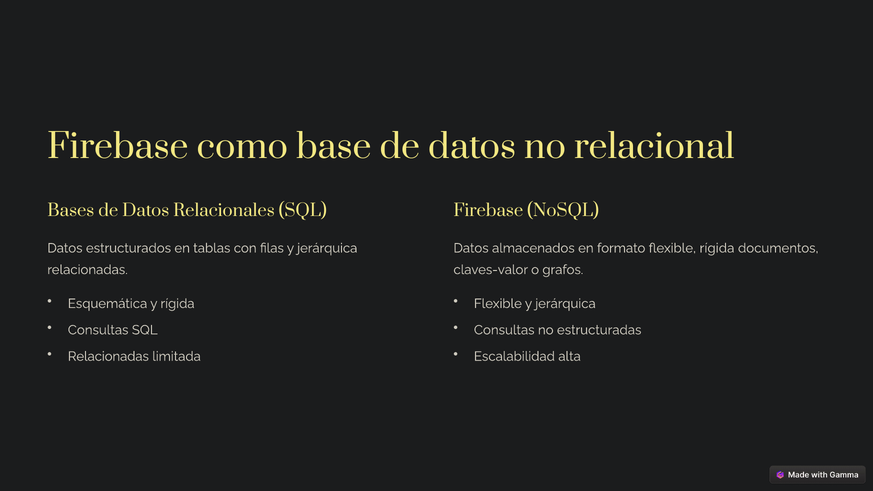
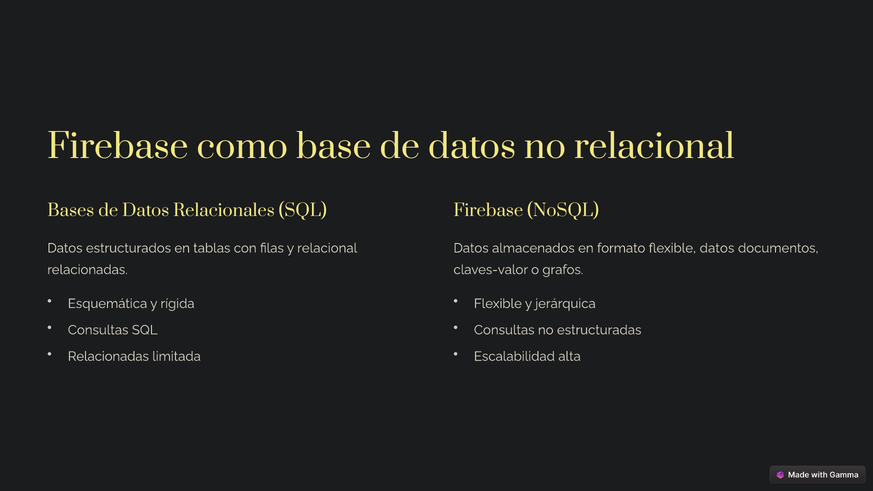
filas y jerárquica: jerárquica -> relacional (327, 248)
flexible rígida: rígida -> datos (717, 248)
